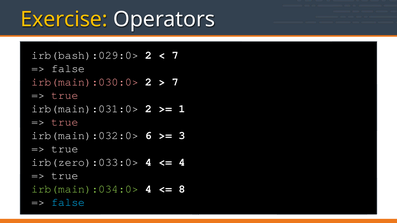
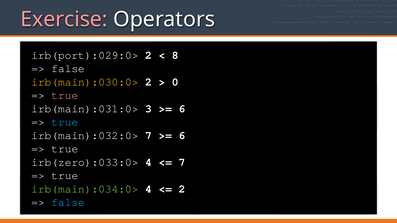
Exercise colour: yellow -> pink (64, 19)
irb(bash):029:0>: irb(bash):029:0> -> irb(port):029:0> (85, 55)
7: 7 -> 8 (175, 55)
irb(main):030:0> colour: pink -> yellow (85, 82)
7: 7 -> 0 (175, 82)
irb(main):031:0> 2: 2 -> 3 (149, 109)
1: 1 -> 6 (182, 109)
true colour: pink -> light blue (65, 122)
irb(main):032:0> 6: 6 -> 7 (149, 136)
3: 3 -> 6 (182, 136)
4: 4 -> 7 (182, 162)
8: 8 -> 2 (182, 189)
